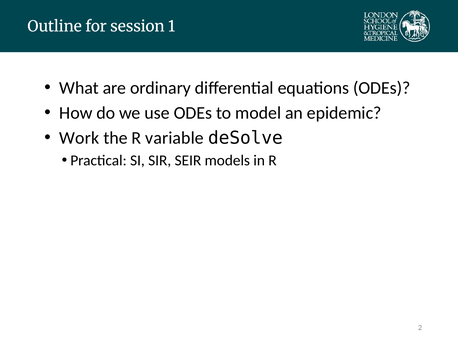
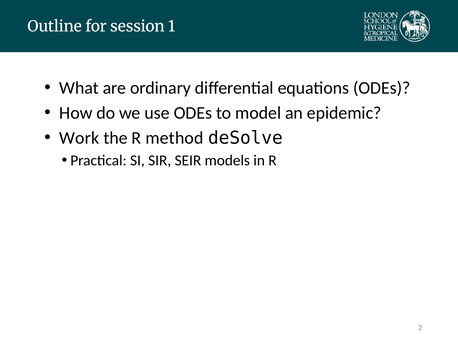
variable: variable -> method (175, 138)
